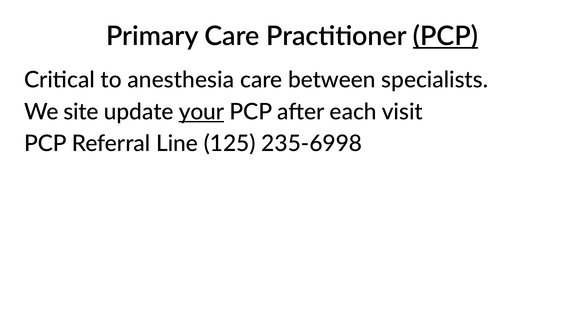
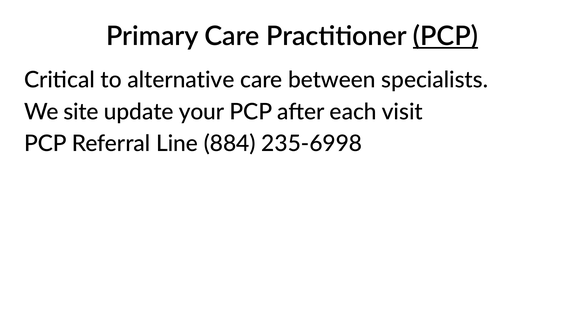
anesthesia: anesthesia -> alternative (181, 80)
your underline: present -> none (201, 112)
125: 125 -> 884 (230, 144)
